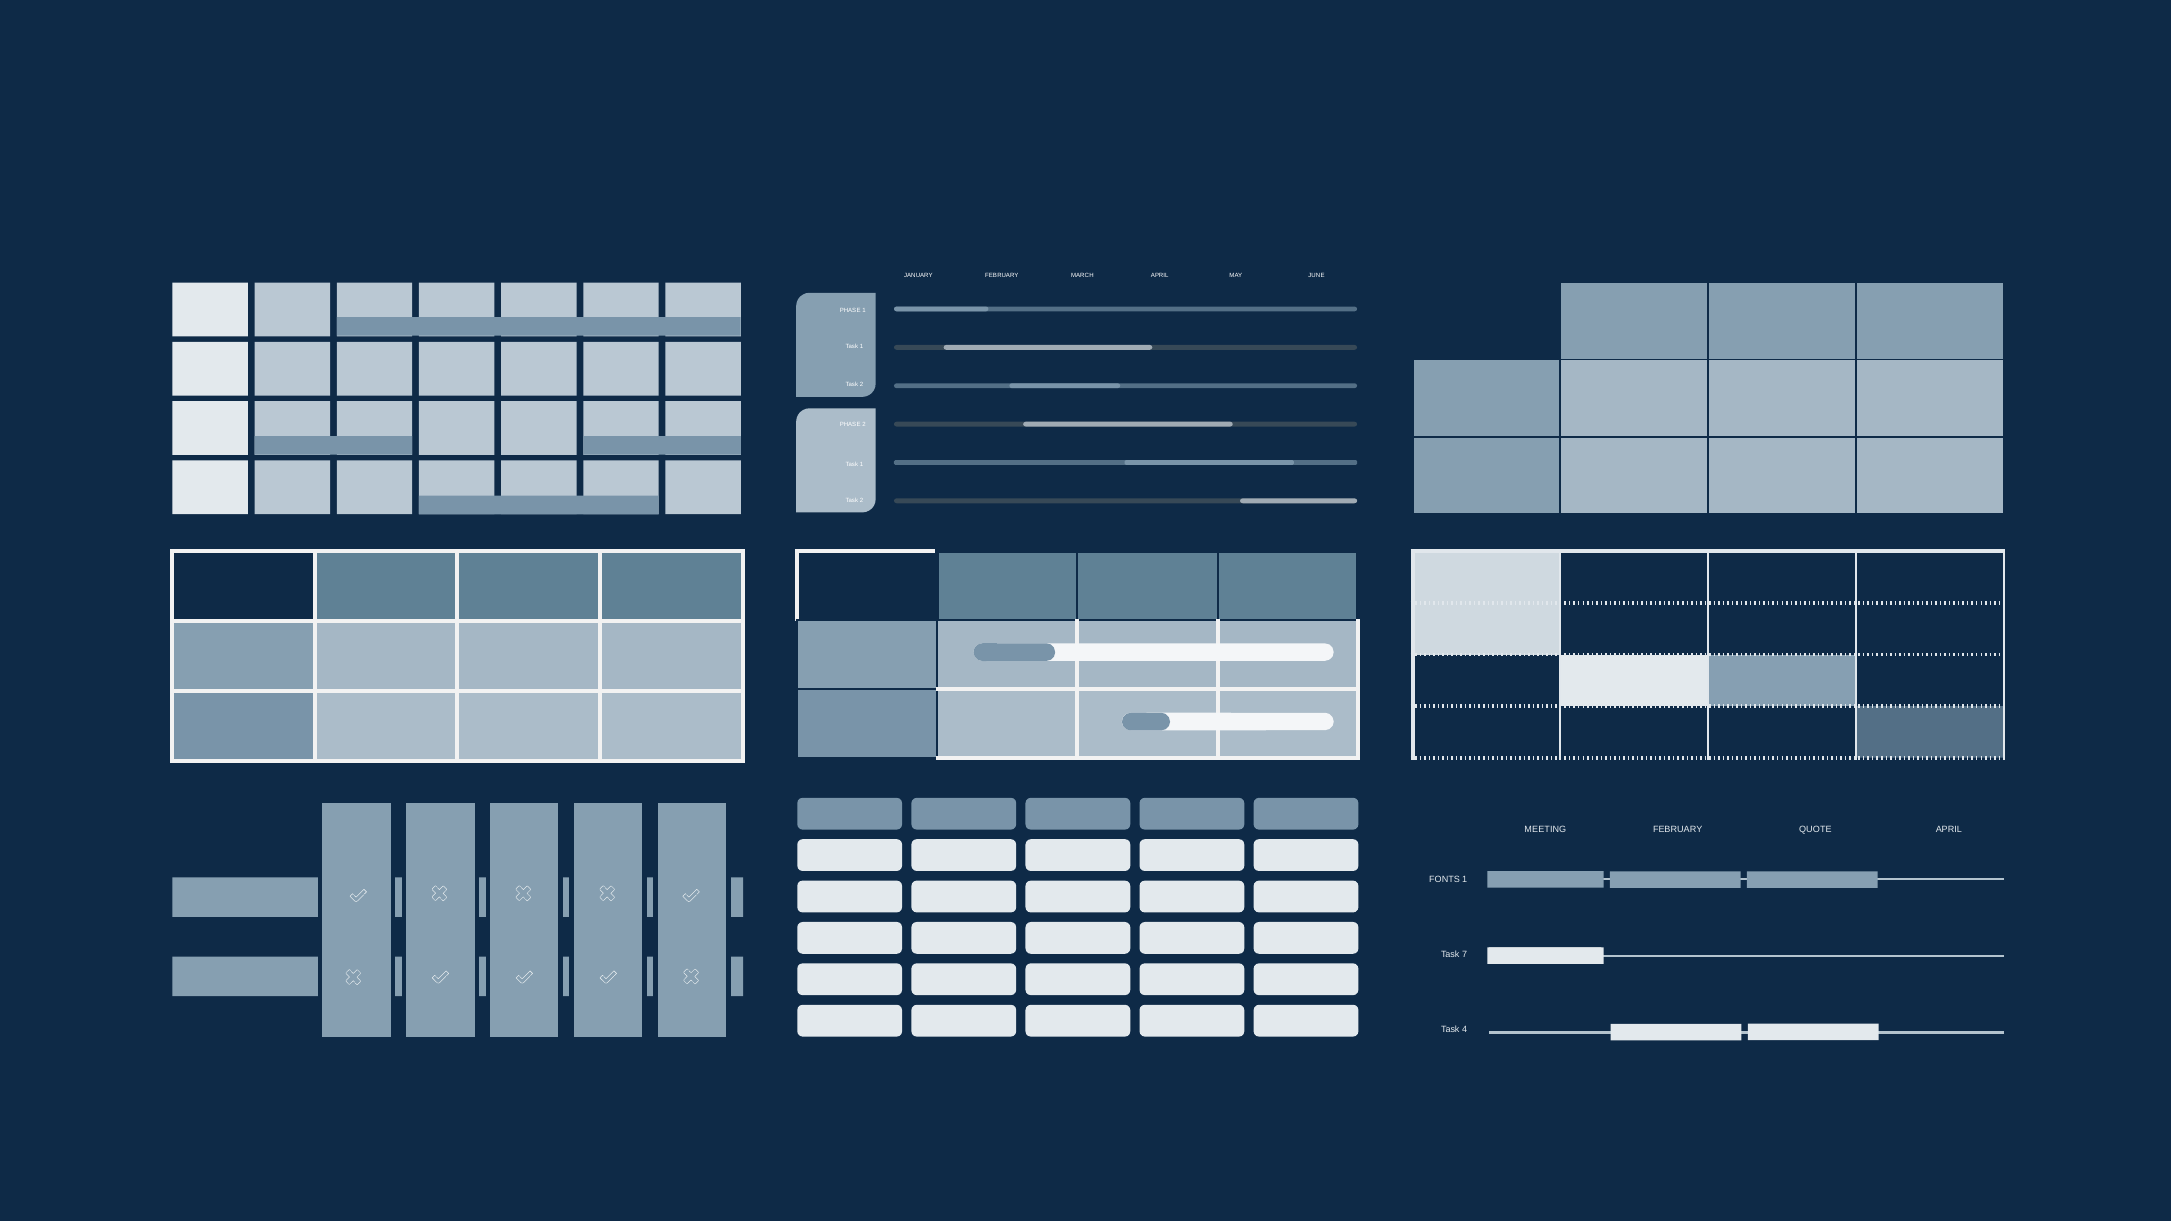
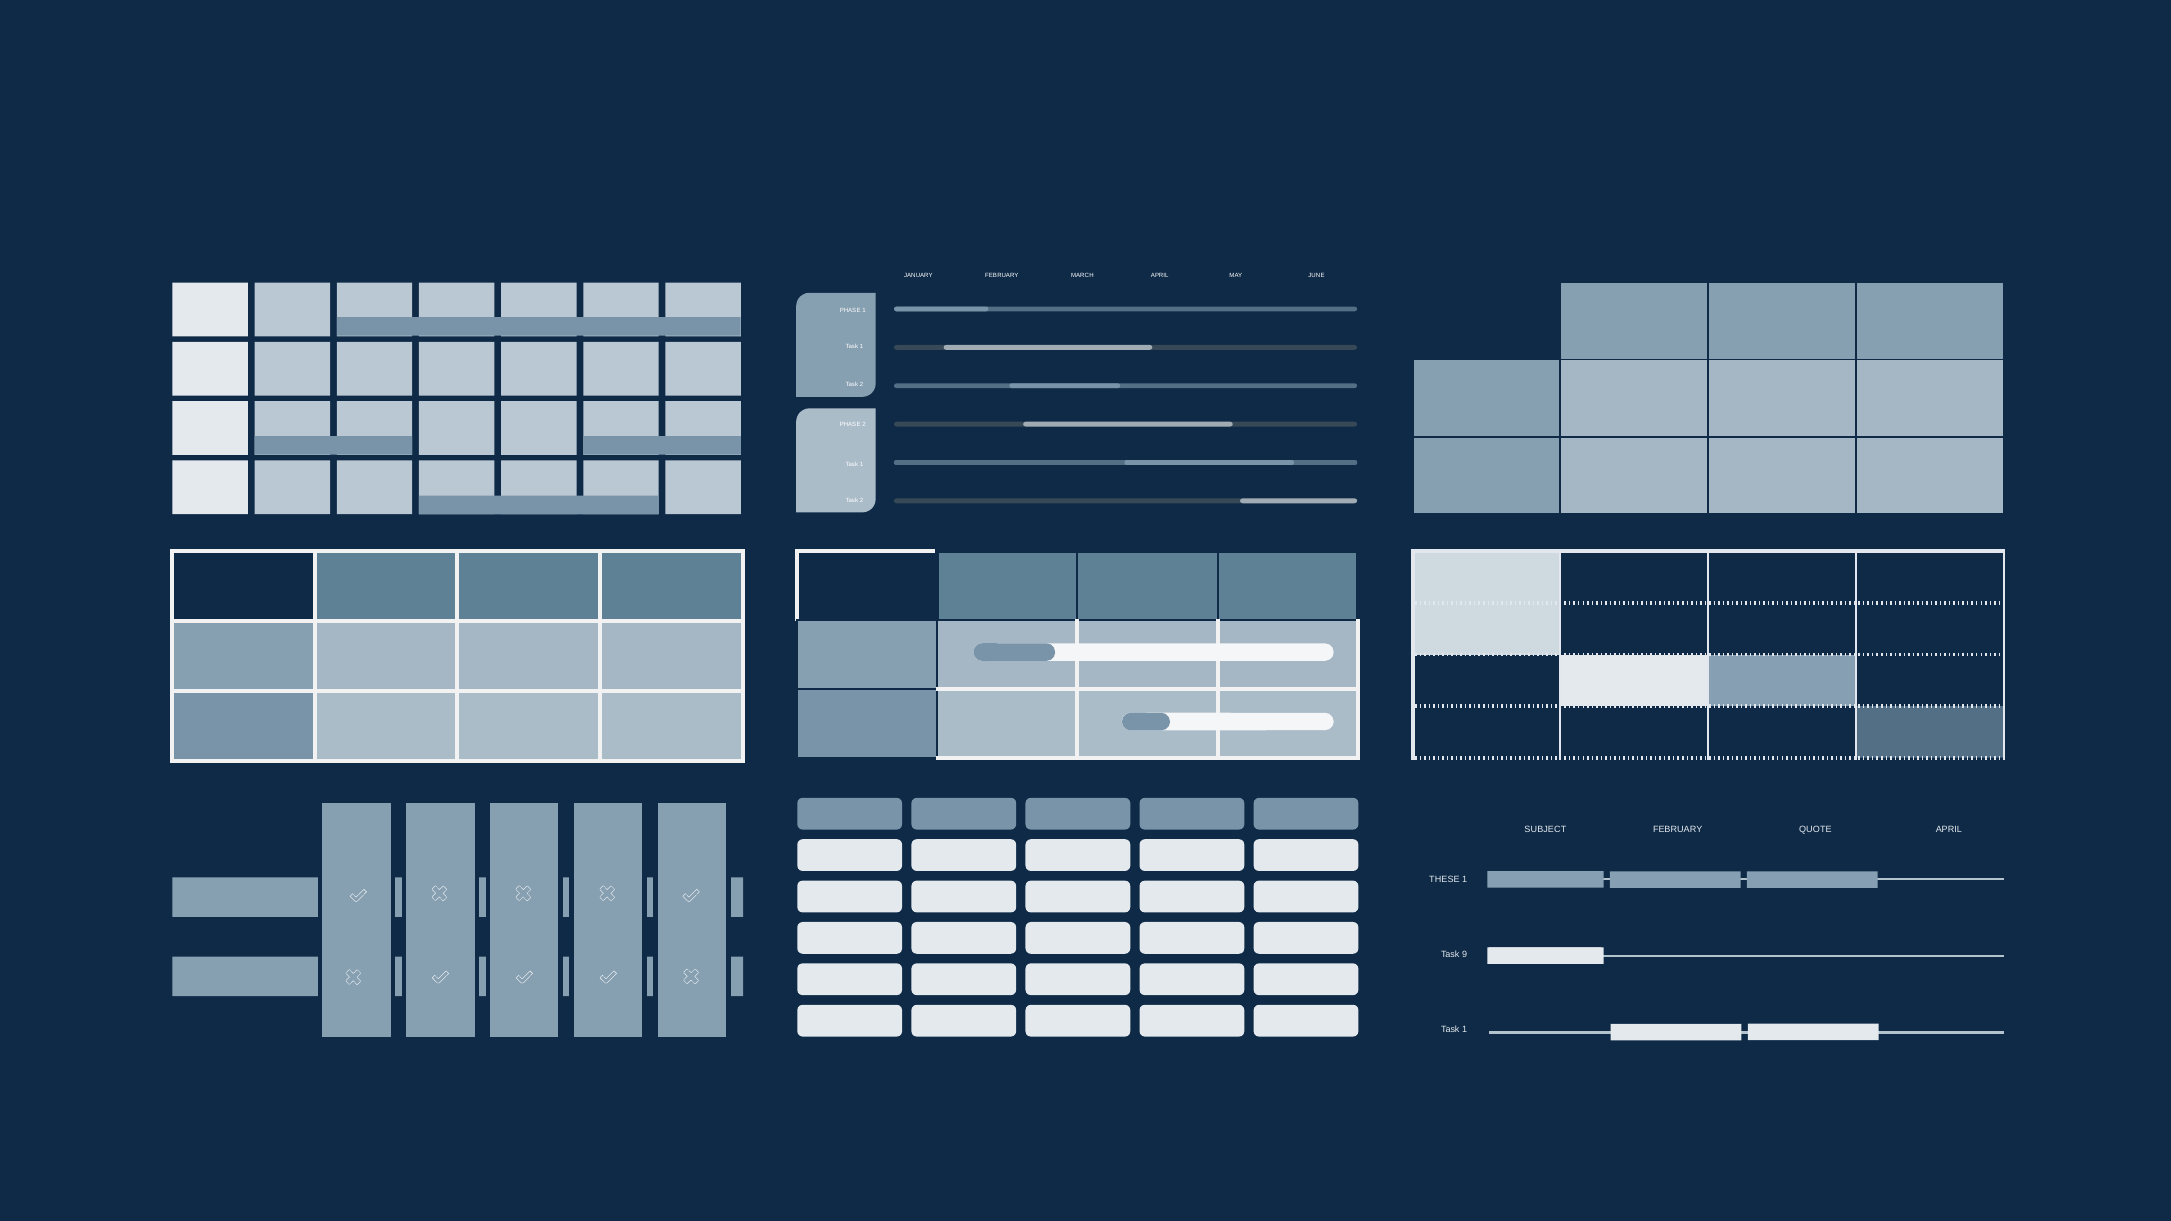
MEETING: MEETING -> SUBJECT (1545, 830)
FONTS: FONTS -> THESE (1444, 880)
7: 7 -> 9 (1465, 955)
4: 4 -> 1 (1465, 1030)
